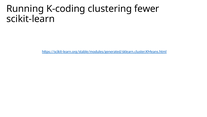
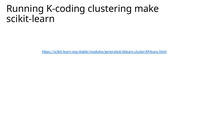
fewer: fewer -> make (147, 9)
